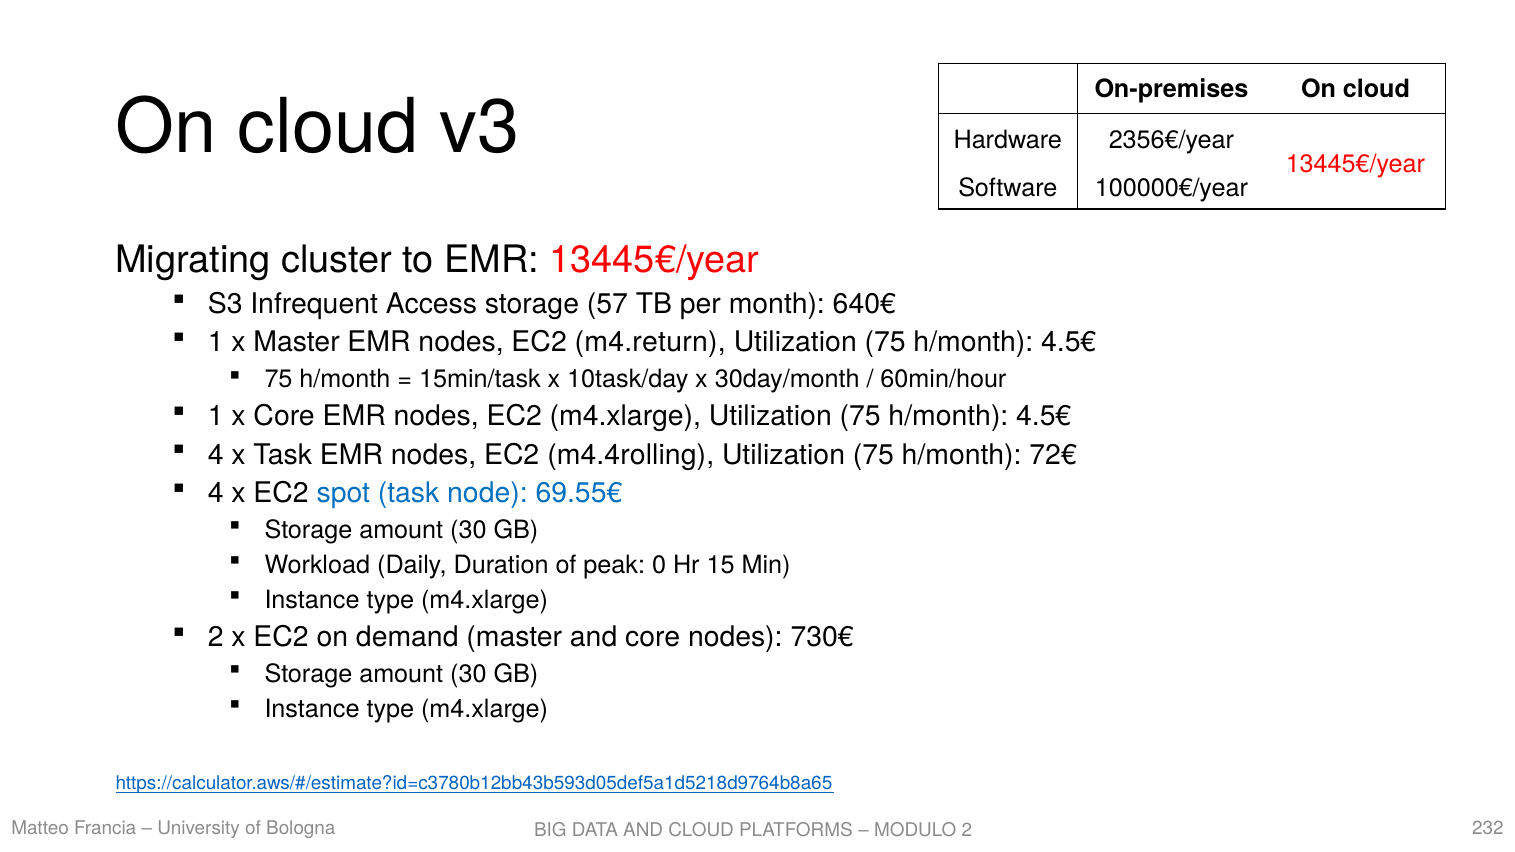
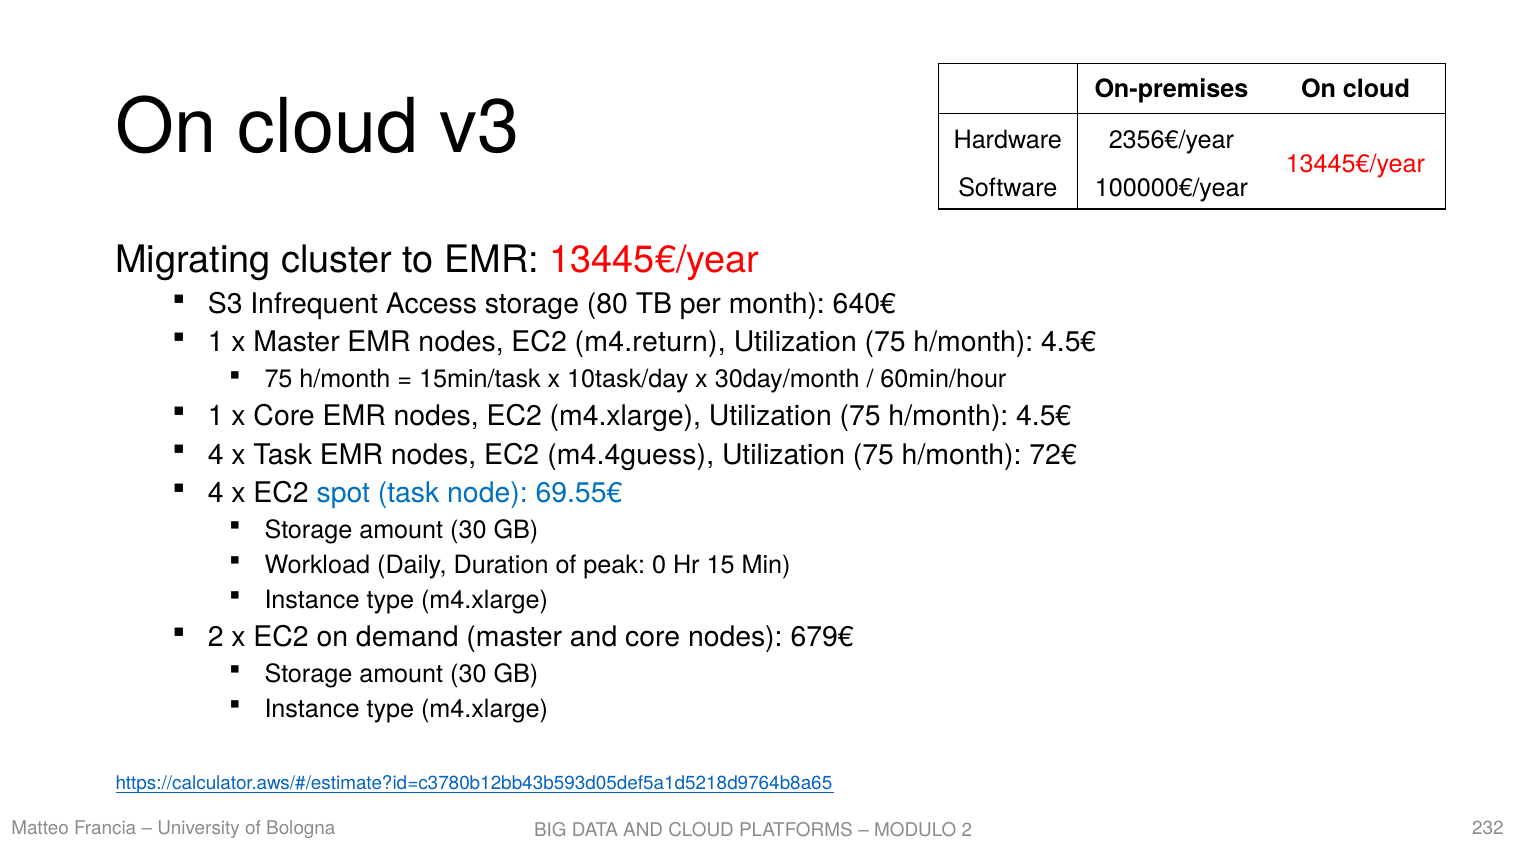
57: 57 -> 80 (607, 304)
m4.4rolling: m4.4rolling -> m4.4guess (631, 455)
730€: 730€ -> 679€ (822, 637)
